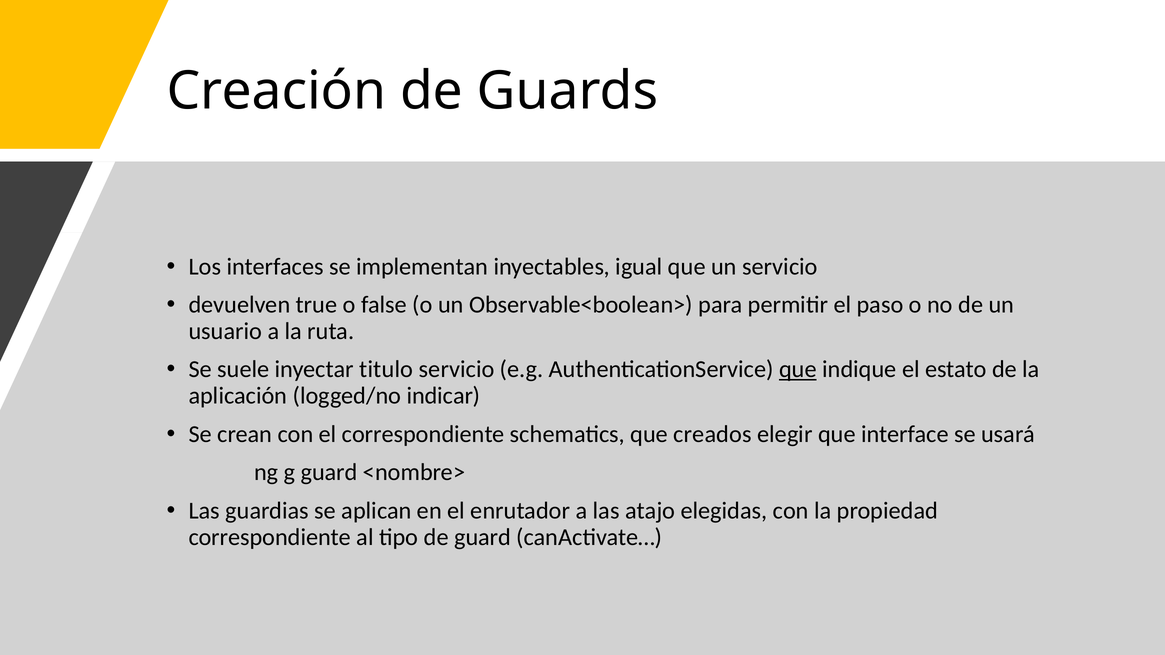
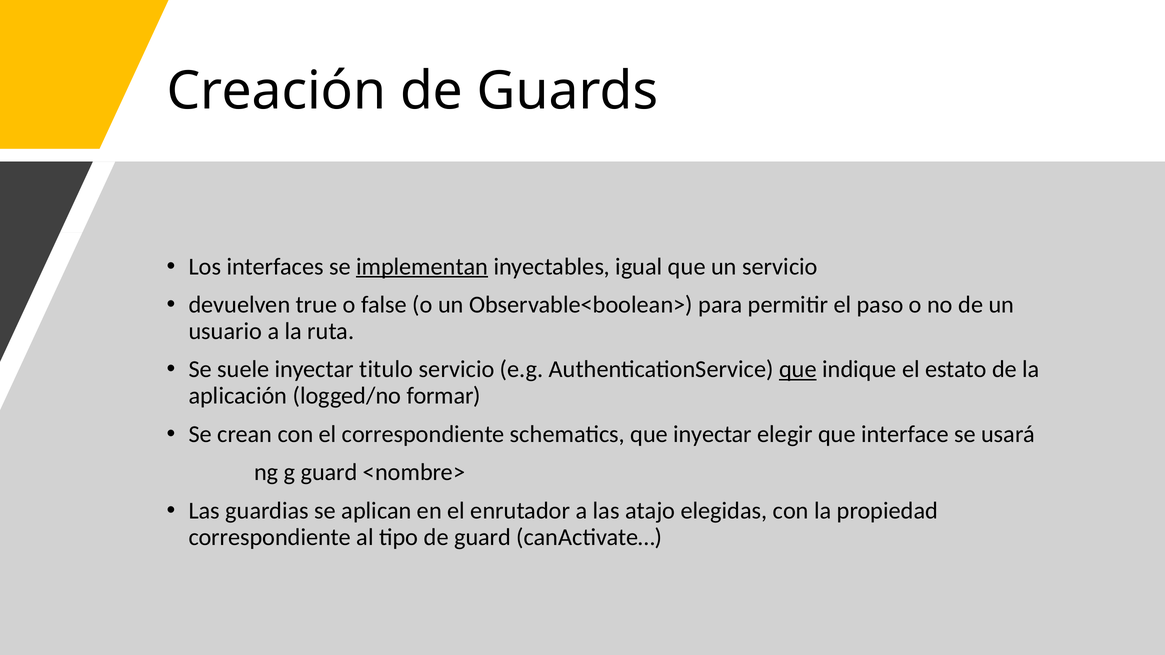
implementan underline: none -> present (422, 267)
indicar: indicar -> formar (444, 396)
que creados: creados -> inyectar (713, 434)
